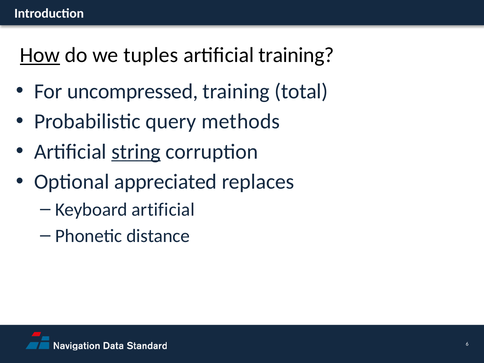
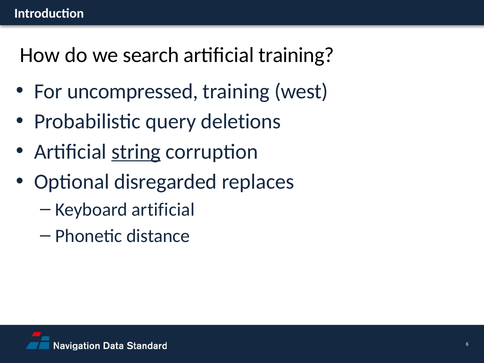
How underline: present -> none (40, 55)
tuples: tuples -> search (151, 55)
total: total -> west (301, 91)
methods: methods -> deletions (241, 121)
appreciated: appreciated -> disregarded (166, 182)
